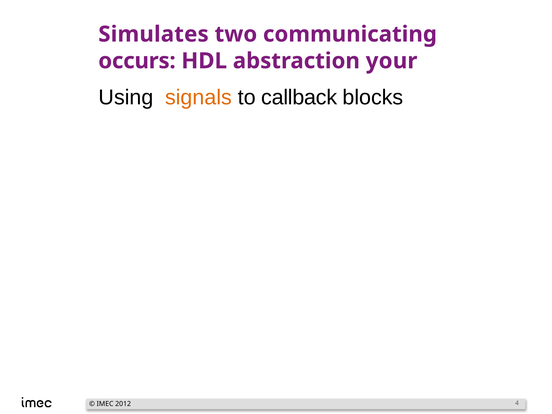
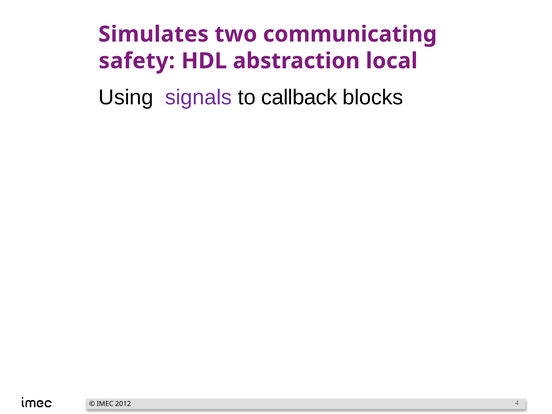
occurs: occurs -> safety (137, 61)
your: your -> local (392, 61)
signals colour: orange -> purple (199, 97)
